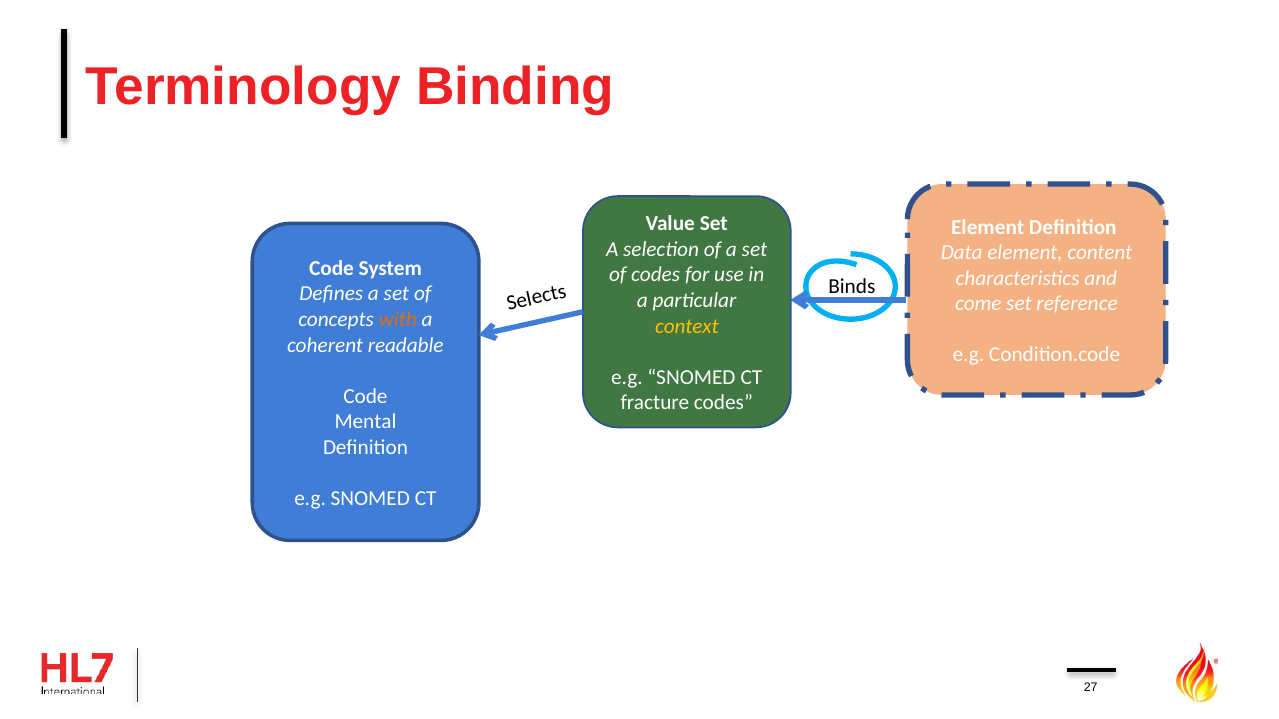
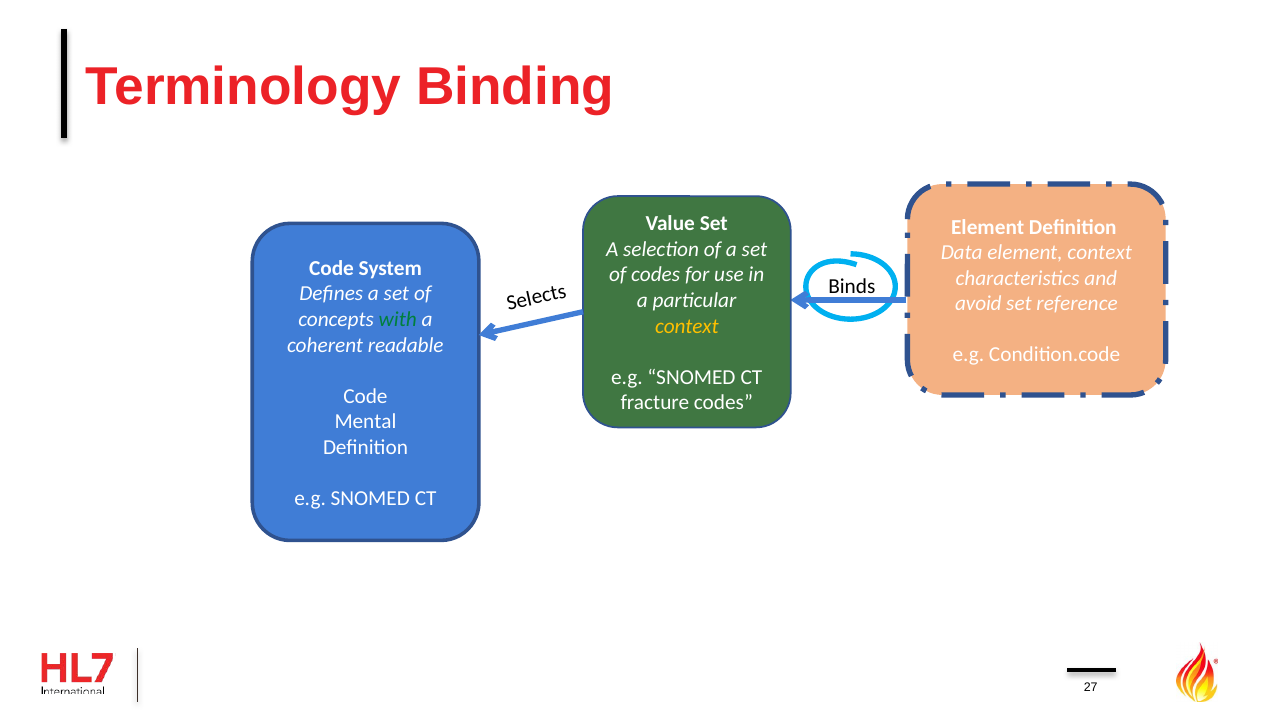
element content: content -> context (1100, 253)
come: come -> avoid (978, 304)
with colour: orange -> green (398, 320)
